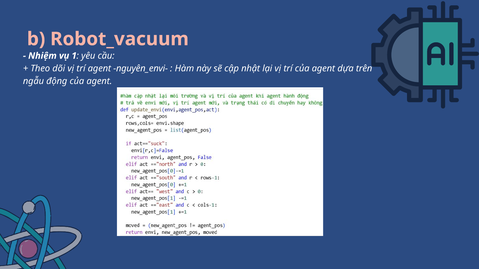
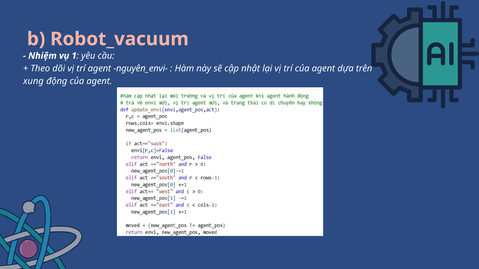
ngẫu: ngẫu -> xung (33, 81)
